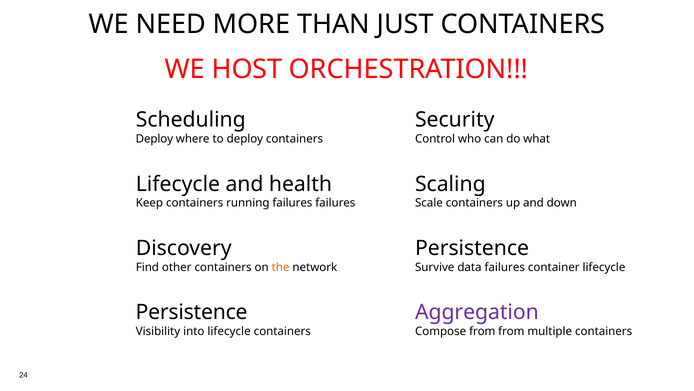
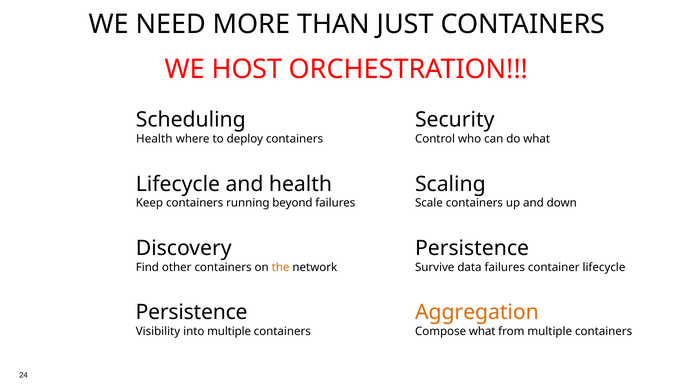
Deploy: Deploy -> Health (154, 139)
running failures: failures -> beyond (292, 203)
Aggregation colour: purple -> orange (477, 312)
into lifecycle: lifecycle -> multiple (229, 331)
Compose from: from -> what (482, 331)
